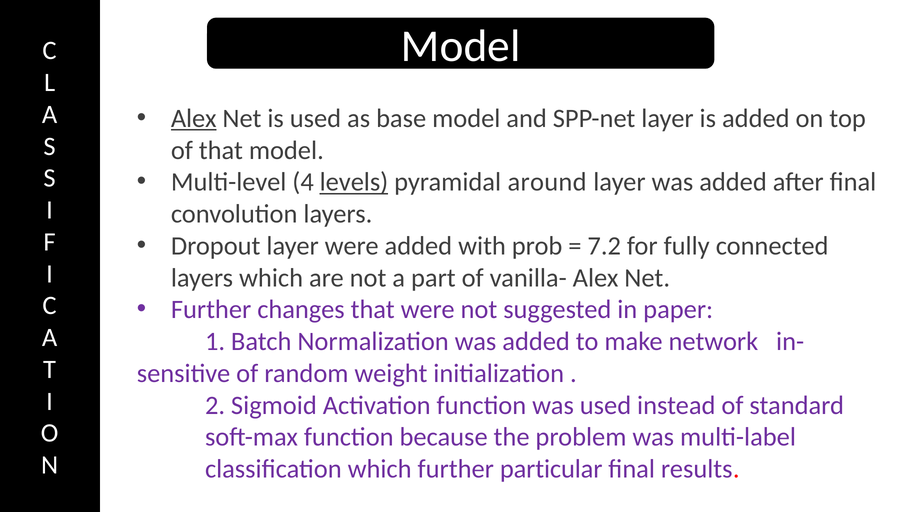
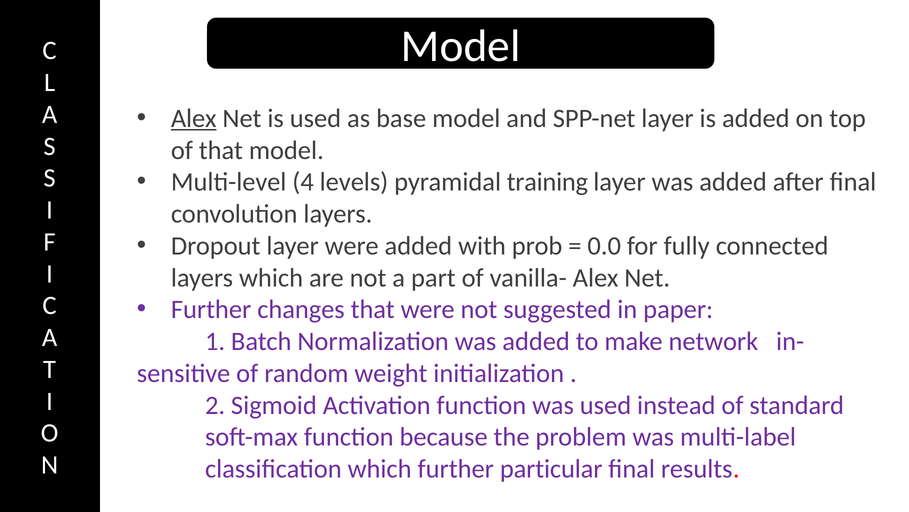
levels underline: present -> none (354, 182)
around: around -> training (547, 182)
7.2: 7.2 -> 0.0 (604, 246)
